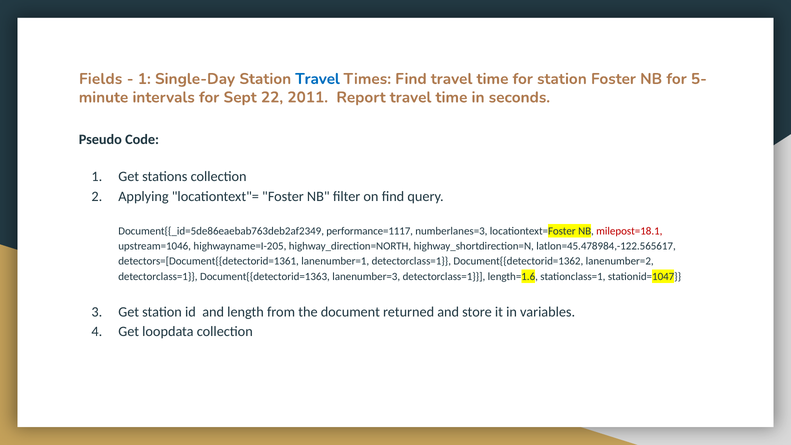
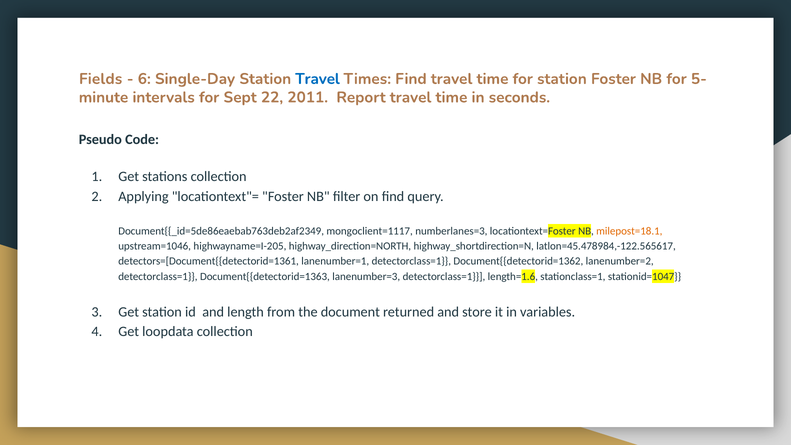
1: 1 -> 6 (144, 79)
performance=1117: performance=1117 -> mongoclient=1117 (370, 231)
milepost=18.1 colour: red -> orange (629, 231)
